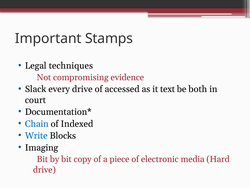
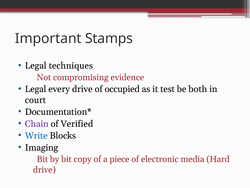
Slack: Slack -> Legal (36, 89)
accessed: accessed -> occupied (122, 89)
text: text -> test (168, 89)
Chain colour: blue -> purple (37, 124)
Indexed: Indexed -> Verified (77, 124)
